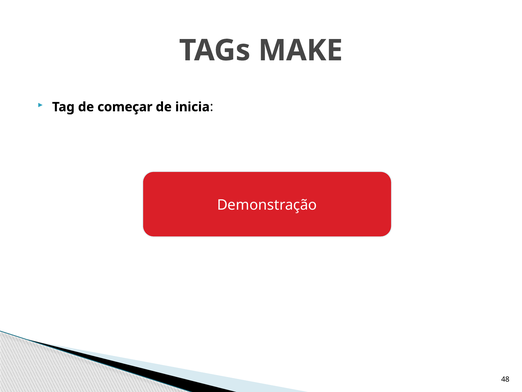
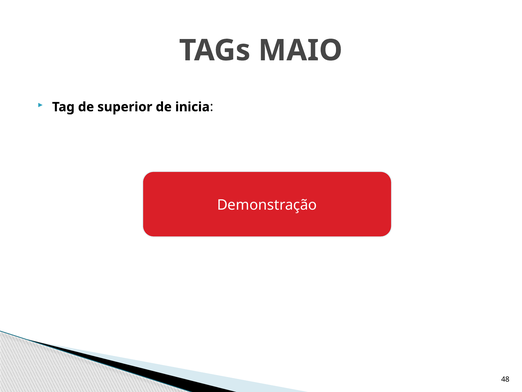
MAKE: MAKE -> MAIO (300, 50)
começar: começar -> superior (125, 107)
